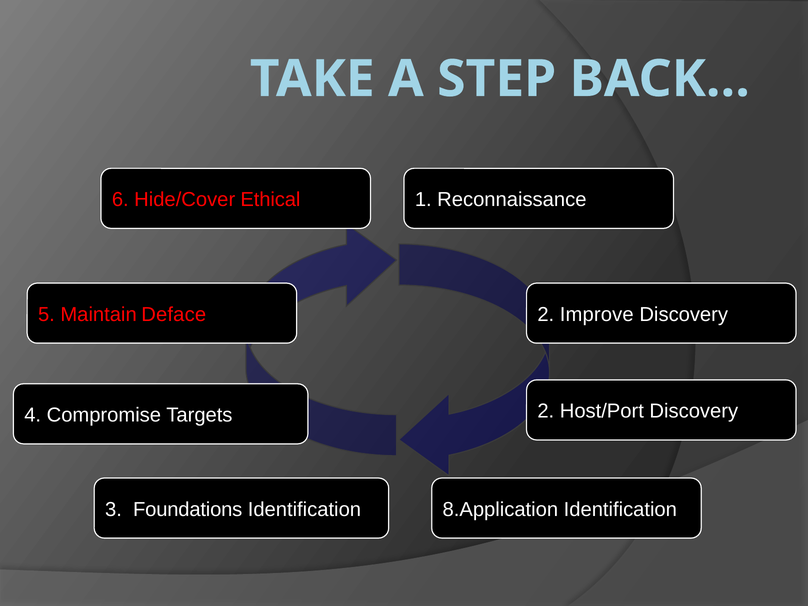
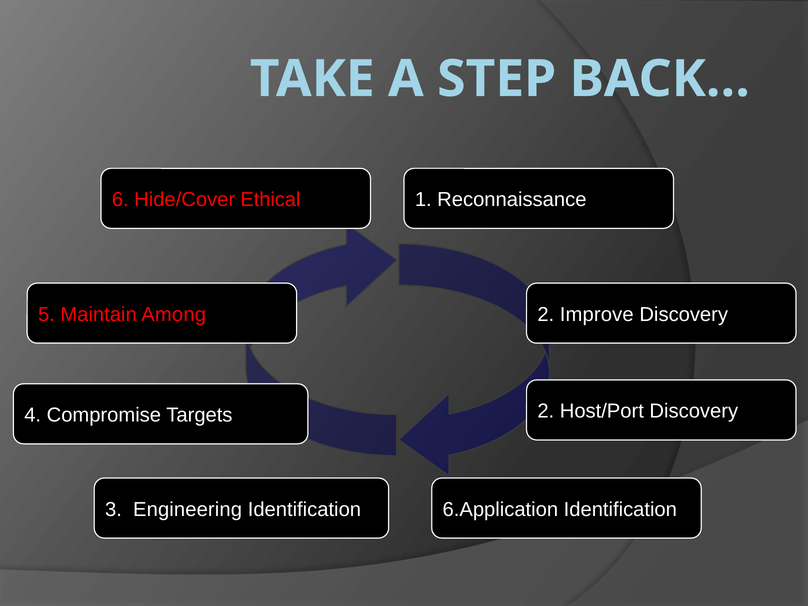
Deface: Deface -> Among (174, 315)
Foundations: Foundations -> Engineering (188, 509)
8.Application: 8.Application -> 6.Application (500, 509)
